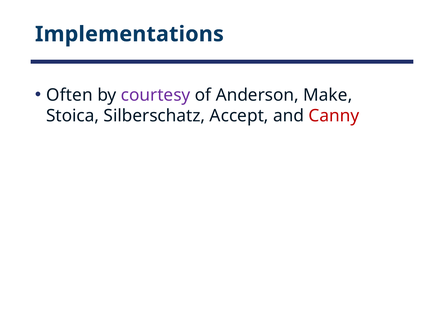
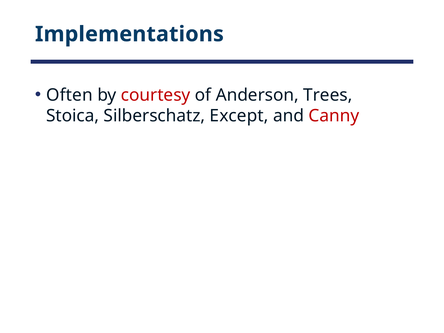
courtesy colour: purple -> red (156, 95)
Make: Make -> Trees (328, 95)
Accept: Accept -> Except (239, 116)
